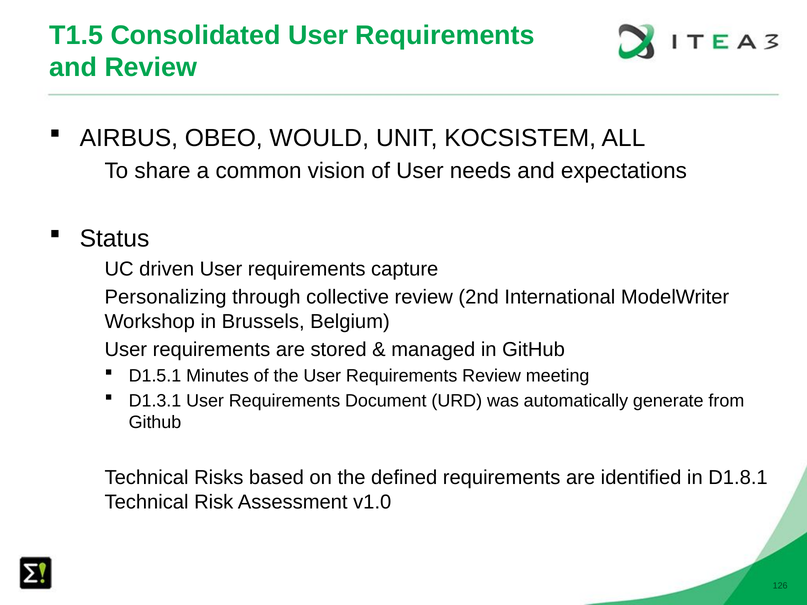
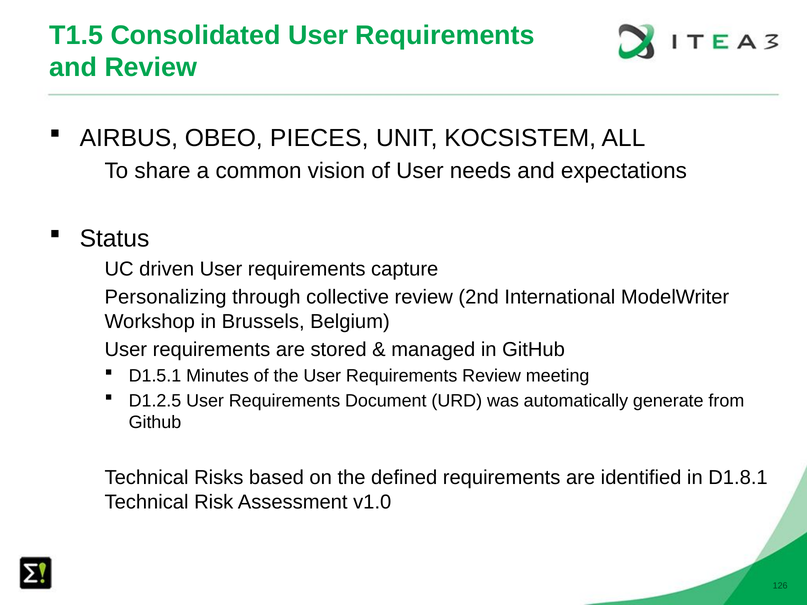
WOULD: WOULD -> PIECES (319, 138)
D1.3.1: D1.3.1 -> D1.2.5 (155, 401)
